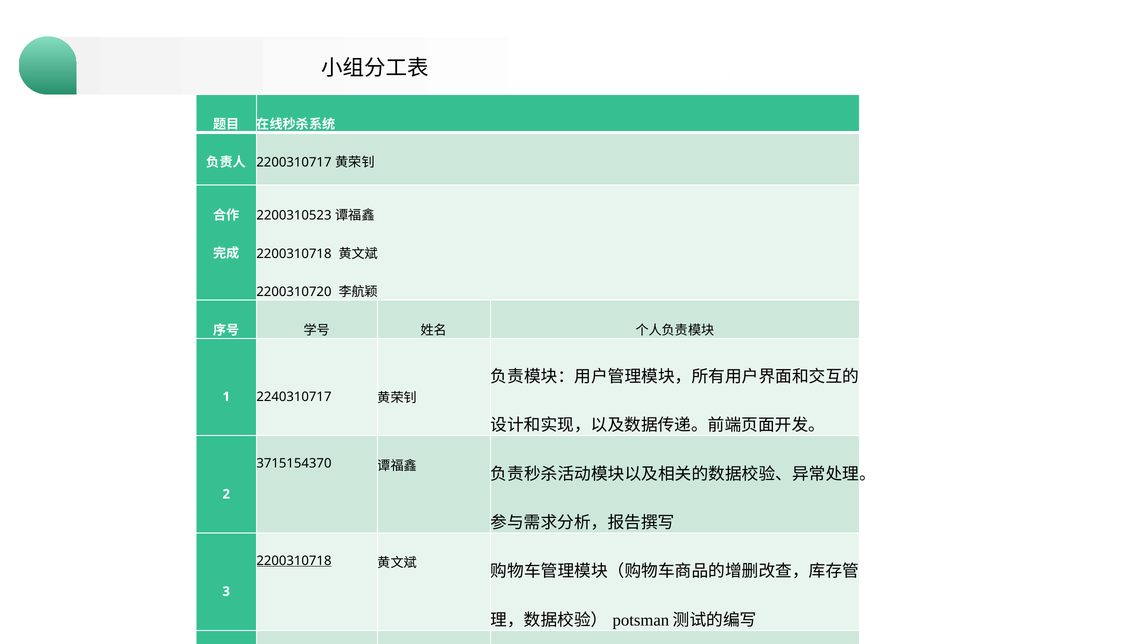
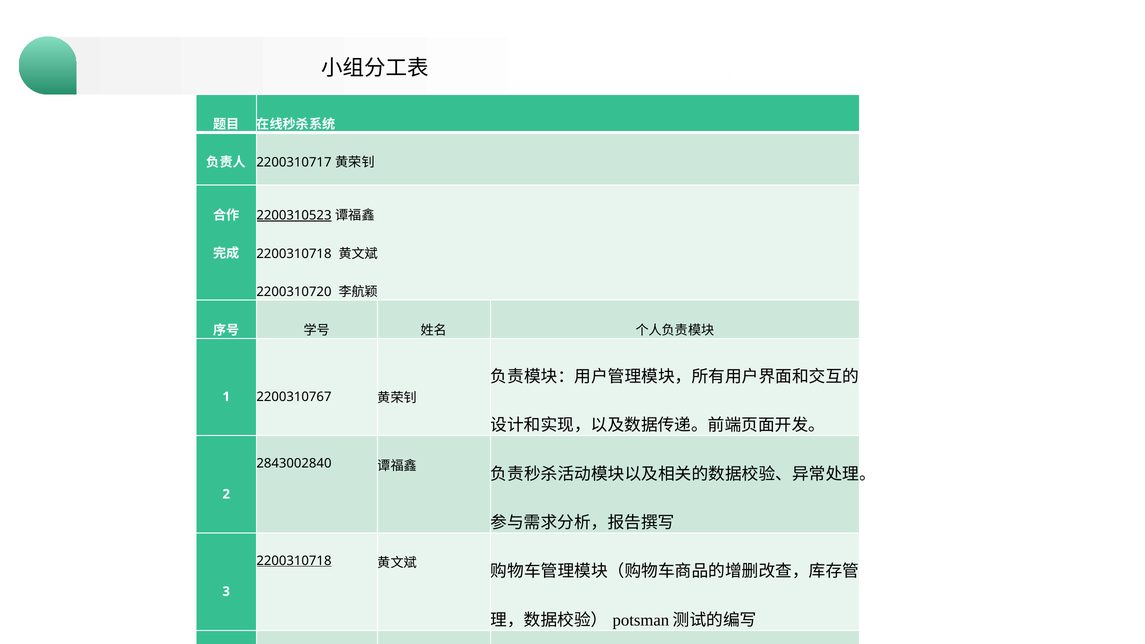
2200310523 underline: none -> present (294, 215)
2240310717: 2240310717 -> 2200310767 (294, 397)
3715154370: 3715154370 -> 2843002840 (294, 463)
